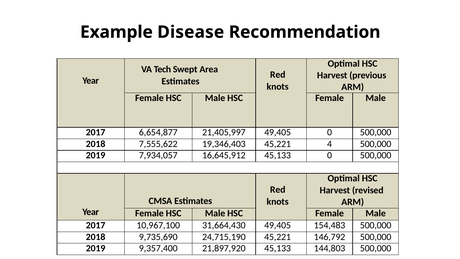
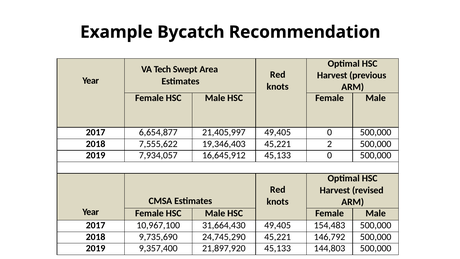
Disease: Disease -> Bycatch (191, 32)
4: 4 -> 2 (330, 144)
24,715,190: 24,715,190 -> 24,745,290 (224, 237)
